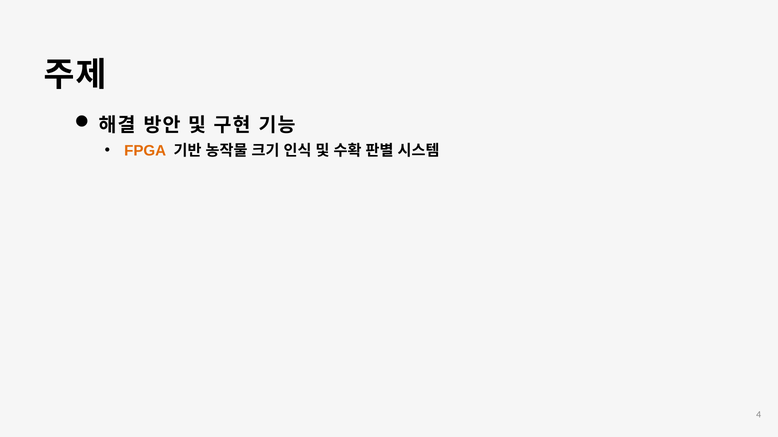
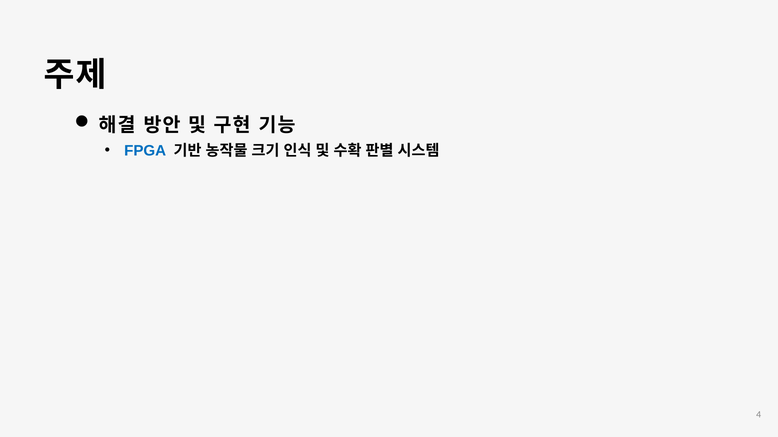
FPGA colour: orange -> blue (145, 151)
